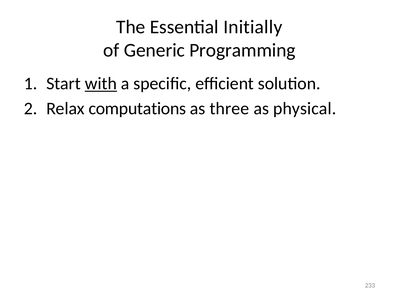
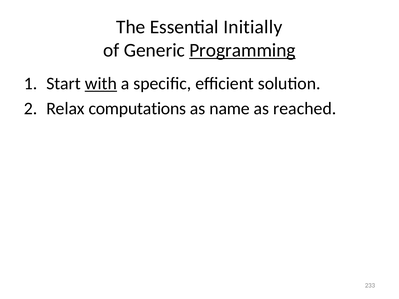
Programming underline: none -> present (242, 50)
three: three -> name (230, 109)
physical: physical -> reached (305, 109)
